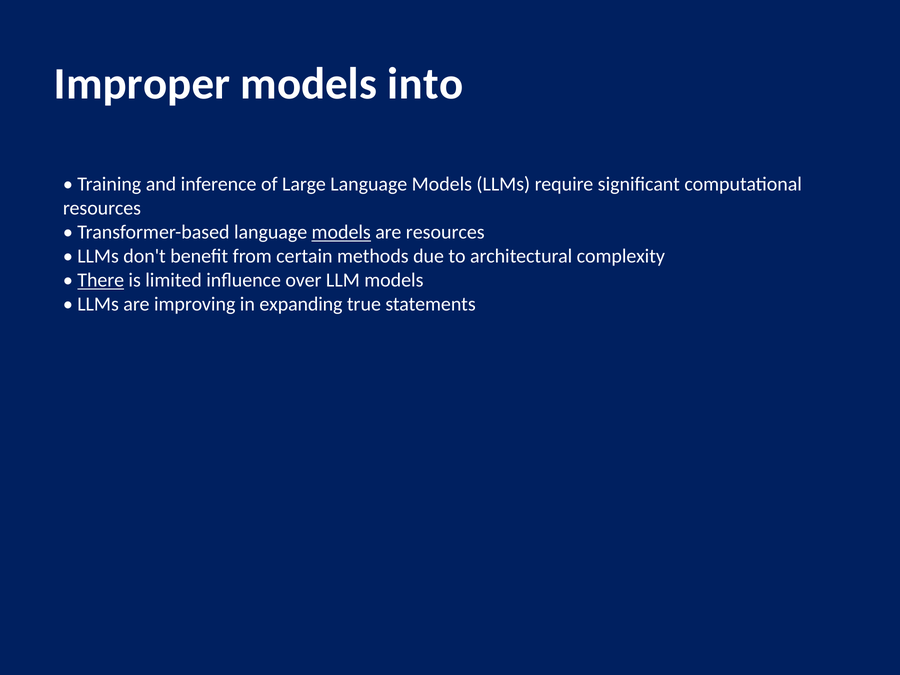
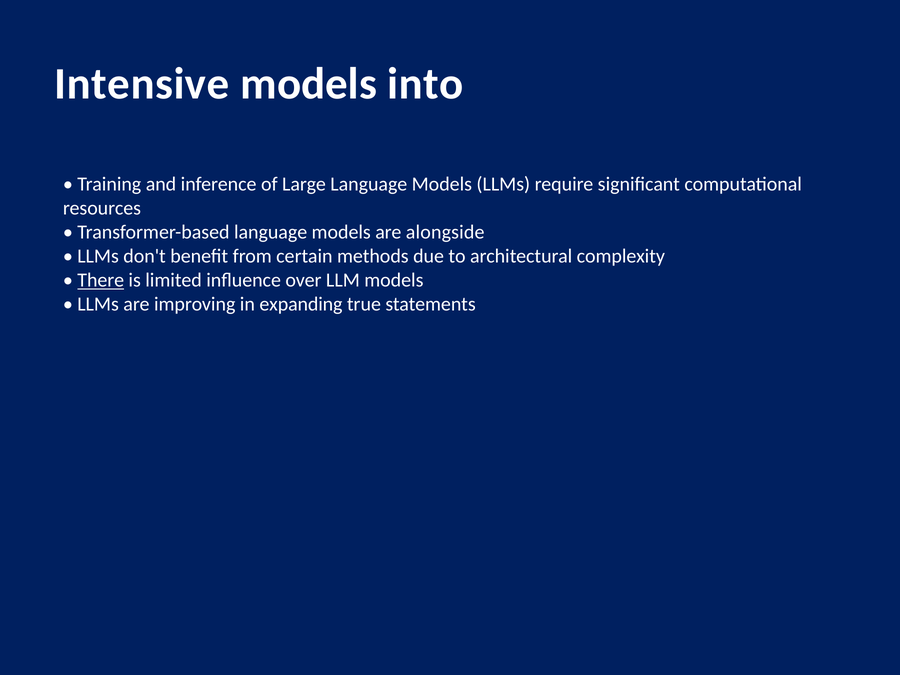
Improper: Improper -> Intensive (142, 84)
models underline: present -> none (341, 232)
are resources: resources -> alongside (445, 232)
